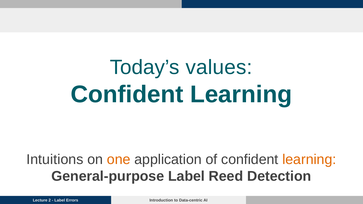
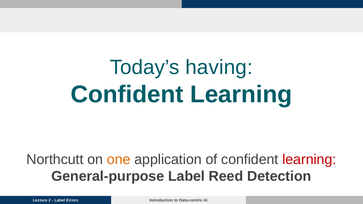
values: values -> having (219, 67)
Intuitions: Intuitions -> Northcutt (55, 160)
learning colour: orange -> red (309, 160)
